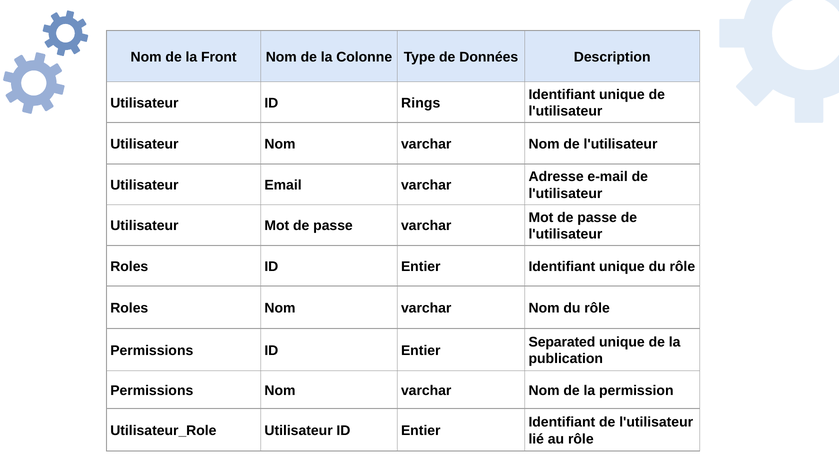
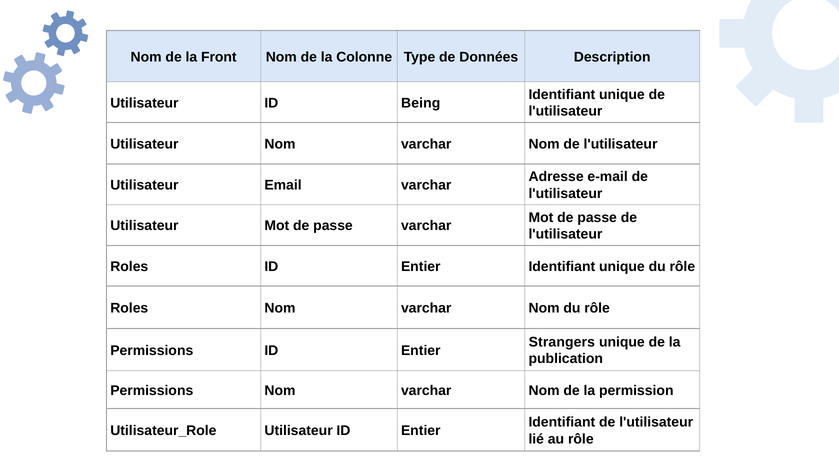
Rings: Rings -> Being (421, 103)
Separated: Separated -> Strangers (562, 342)
